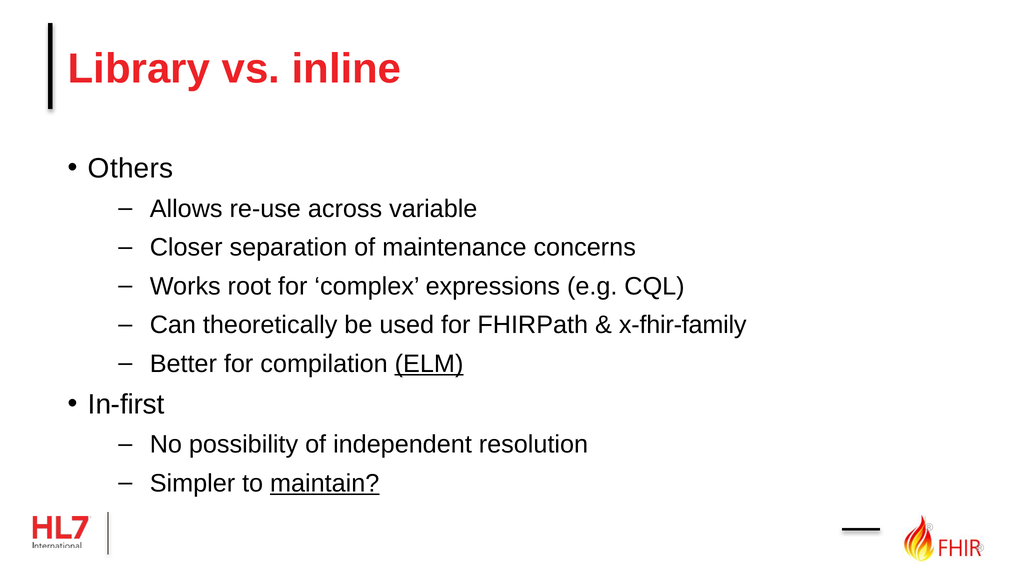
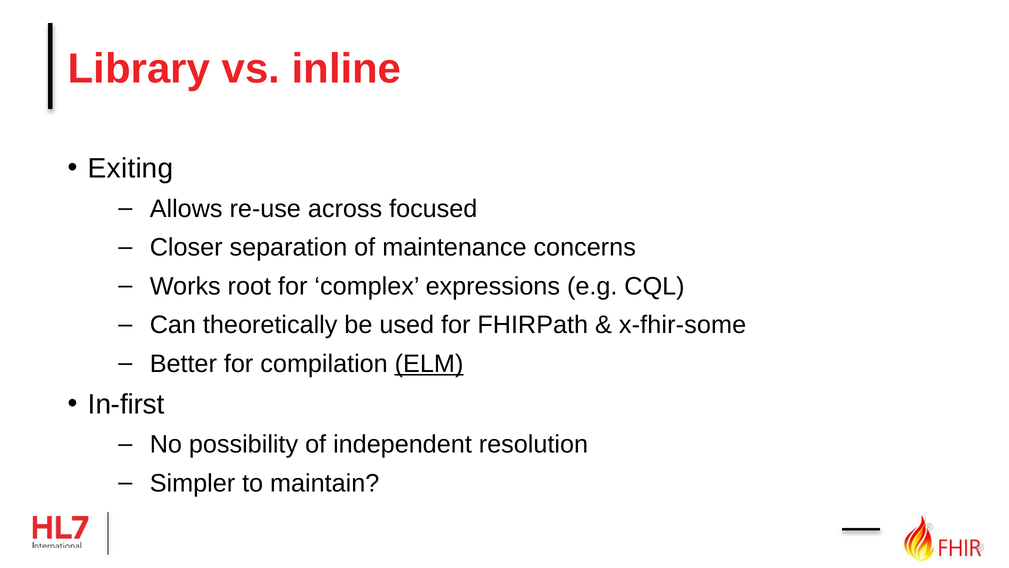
Others: Others -> Exiting (131, 169)
variable: variable -> focused (433, 209)
x-fhir-family: x-fhir-family -> x-fhir-some (683, 325)
maintain underline: present -> none (325, 483)
